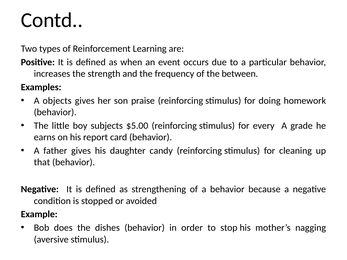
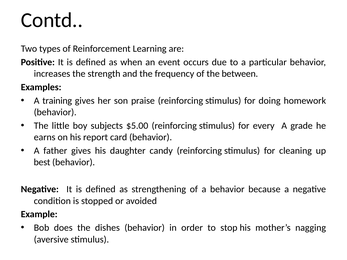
objects: objects -> training (57, 101)
that: that -> best (42, 162)
